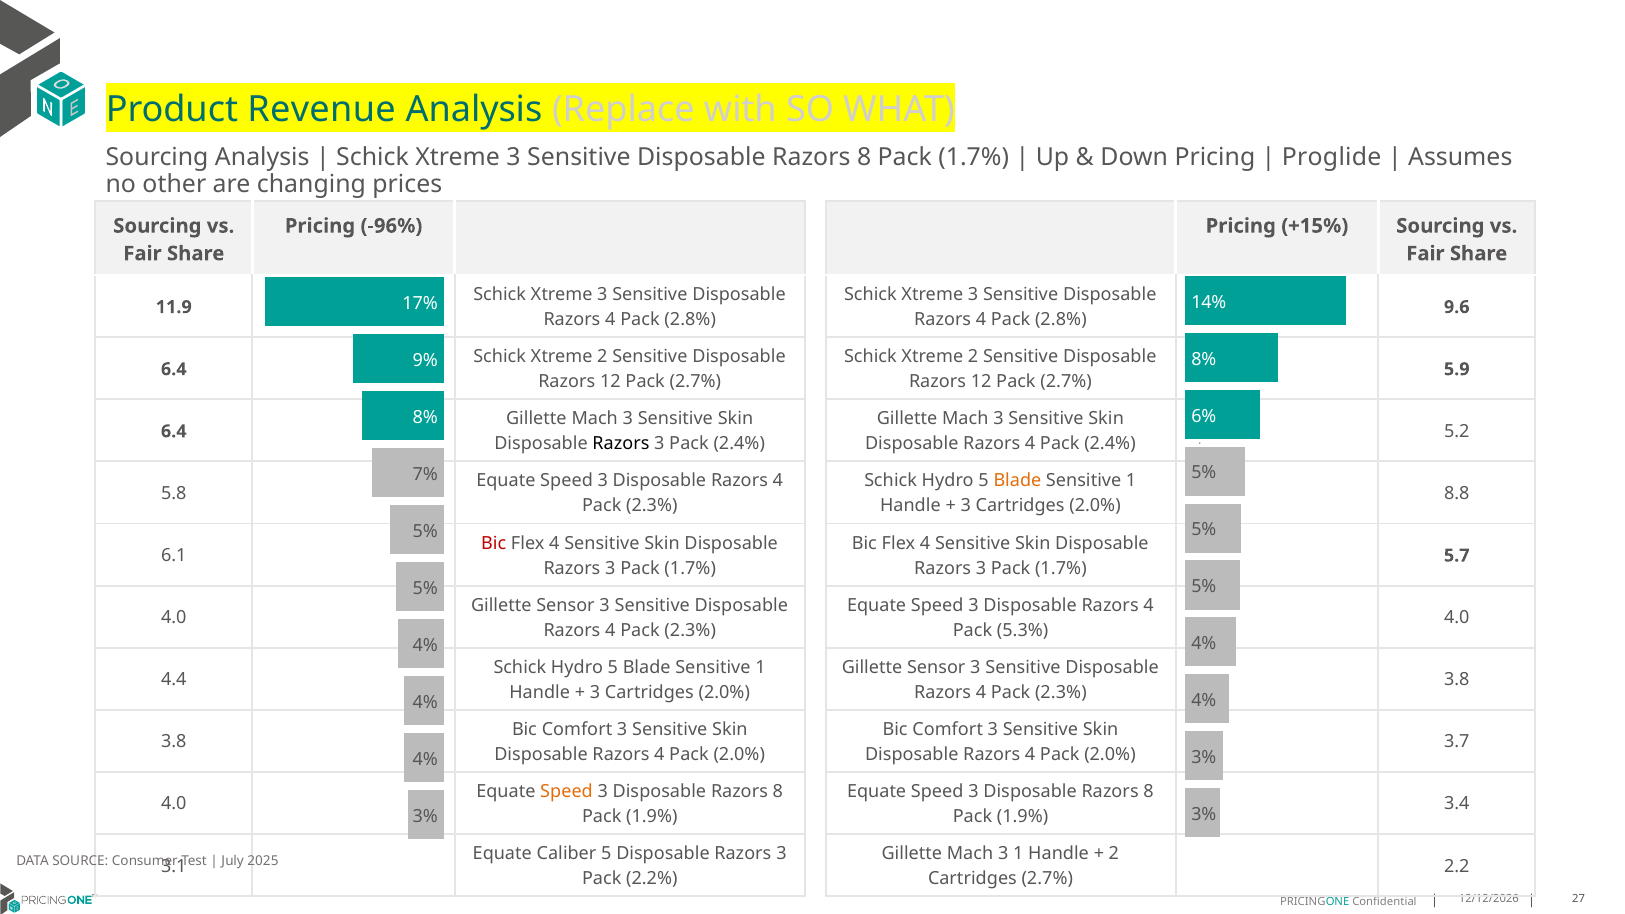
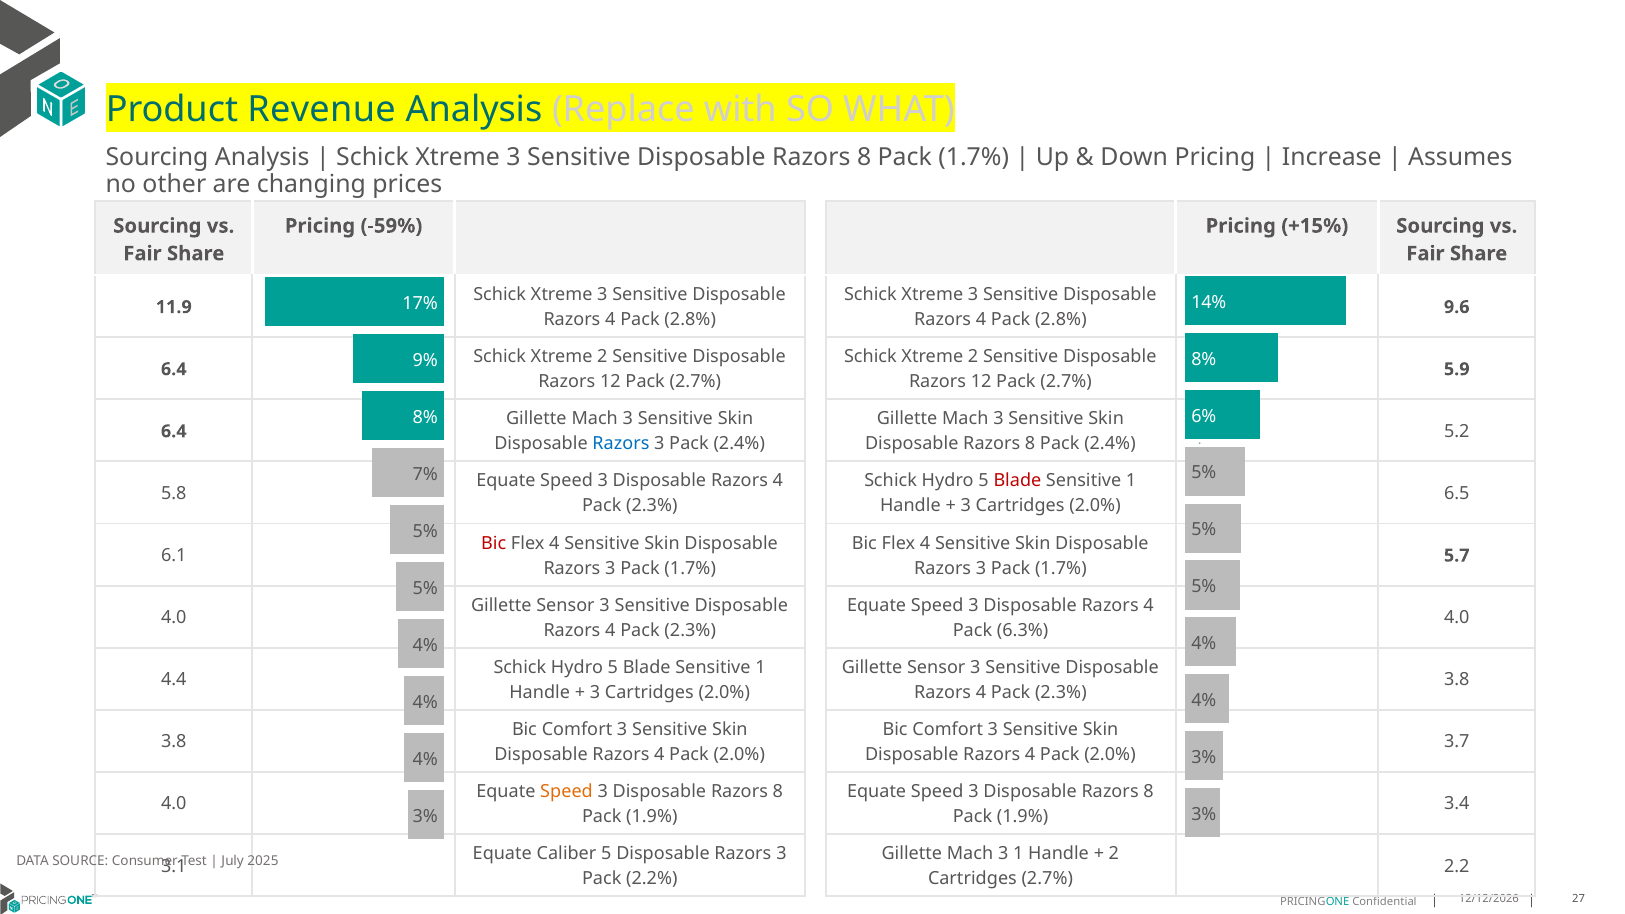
Proglide: Proglide -> Increase (1332, 157)
-96%: -96% -> -59% (391, 226)
Razors colour: black -> blue (621, 444)
4: 4 -> 8 (1030, 444)
Blade colour: orange -> red (1017, 481)
8.8: 8.8 -> 6.5 (1457, 494)
5.3%: 5.3% -> 6.3% (1023, 630)
